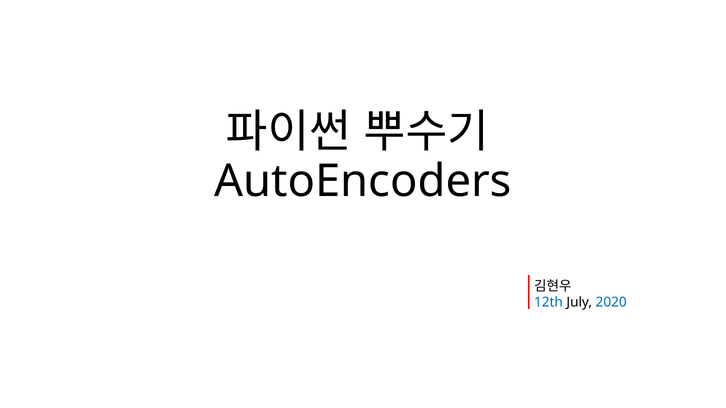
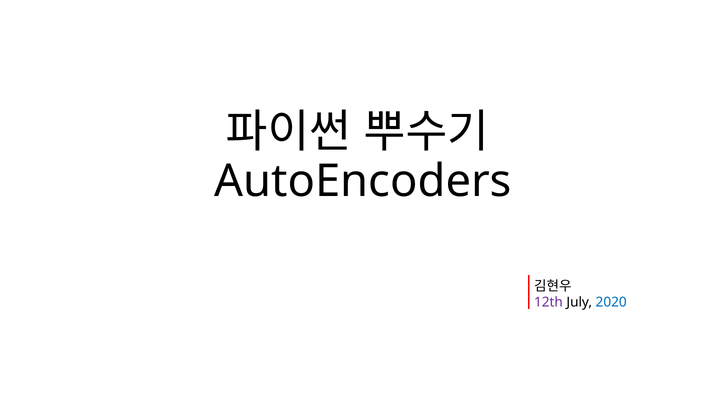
12th colour: blue -> purple (548, 303)
